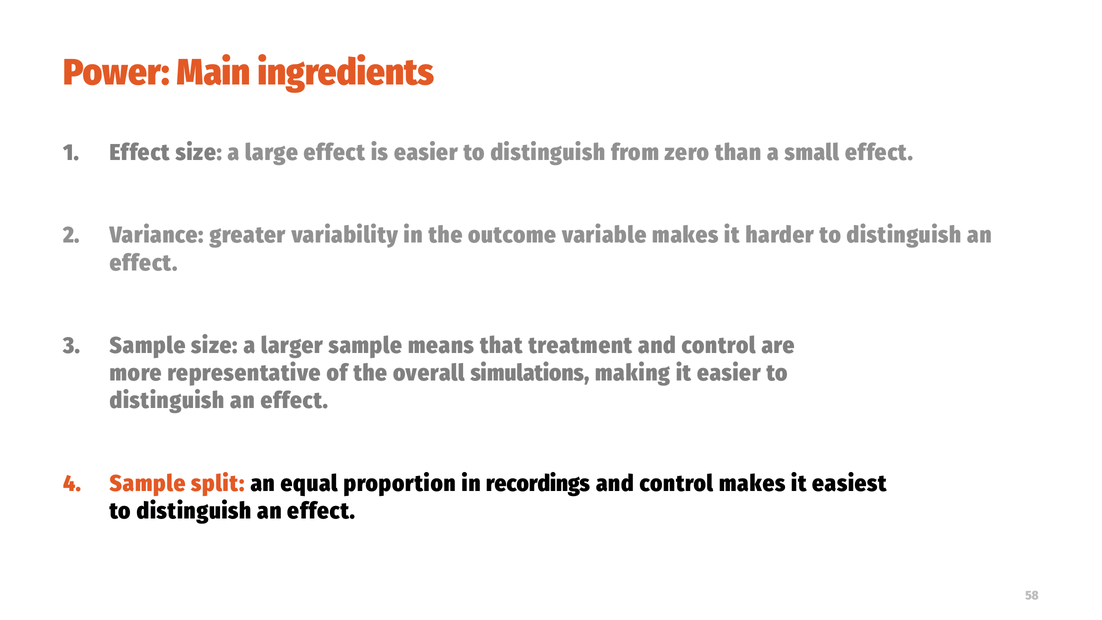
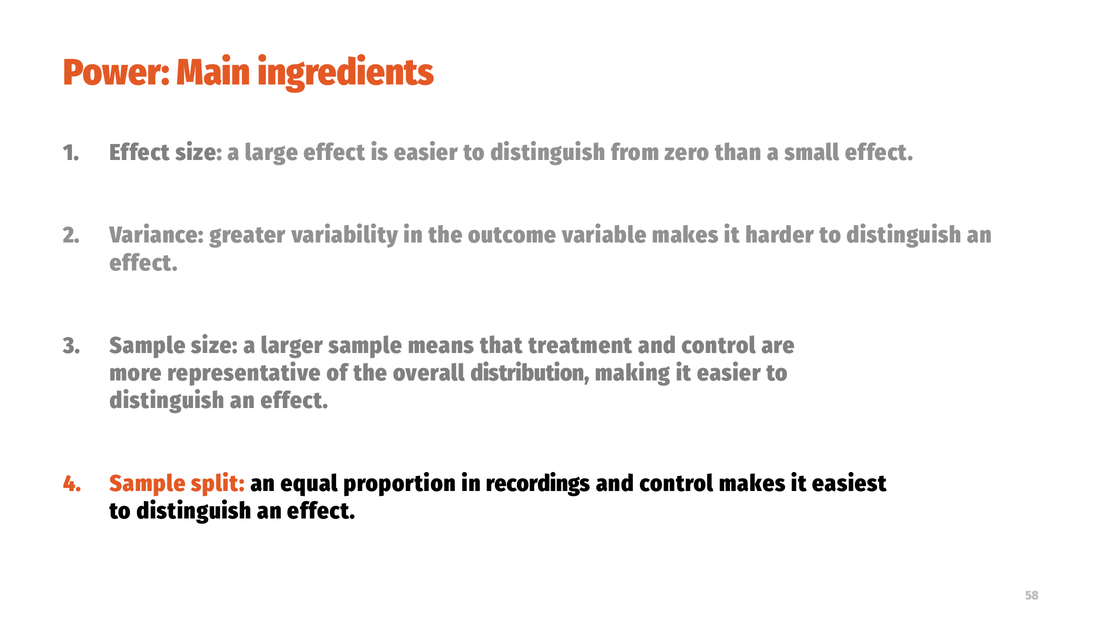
simulations: simulations -> distribution (530, 373)
